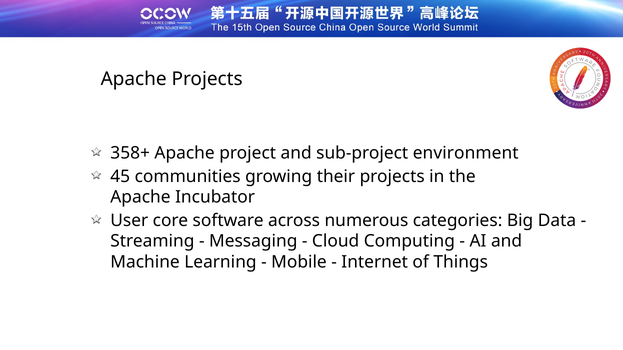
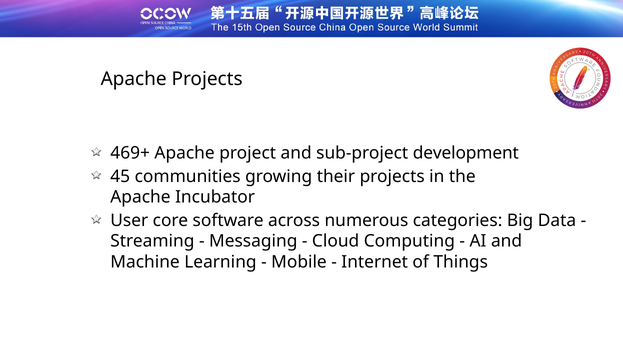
358+: 358+ -> 469+ (130, 153)
environment: environment -> development (466, 153)
